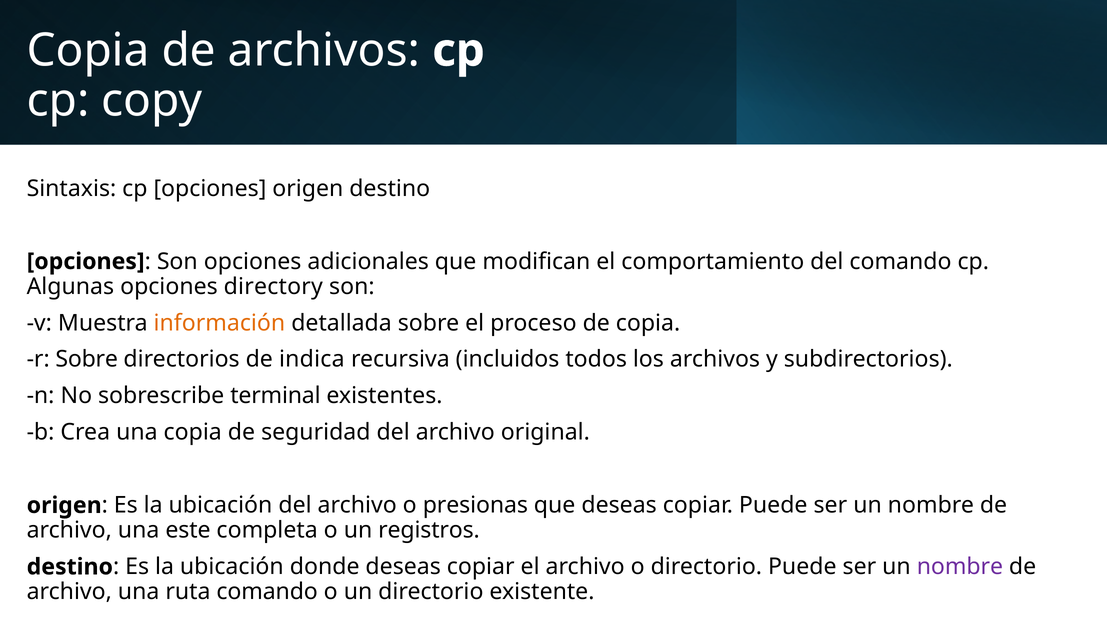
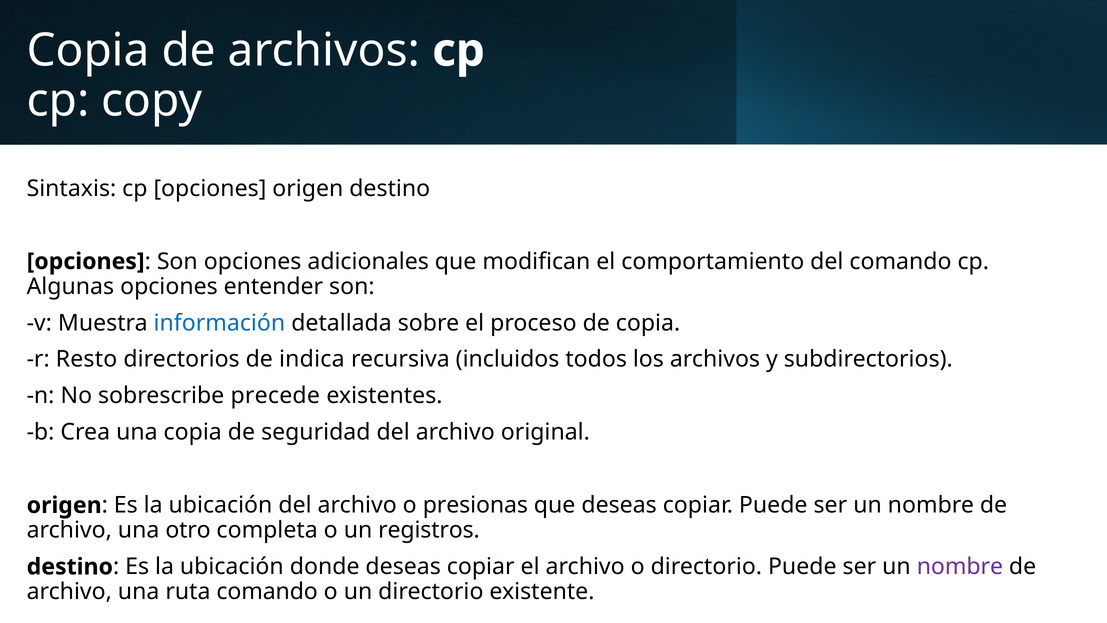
directory: directory -> entender (273, 286)
información colour: orange -> blue (219, 323)
r Sobre: Sobre -> Resto (86, 359)
terminal: terminal -> precede (275, 396)
este: este -> otro (188, 530)
